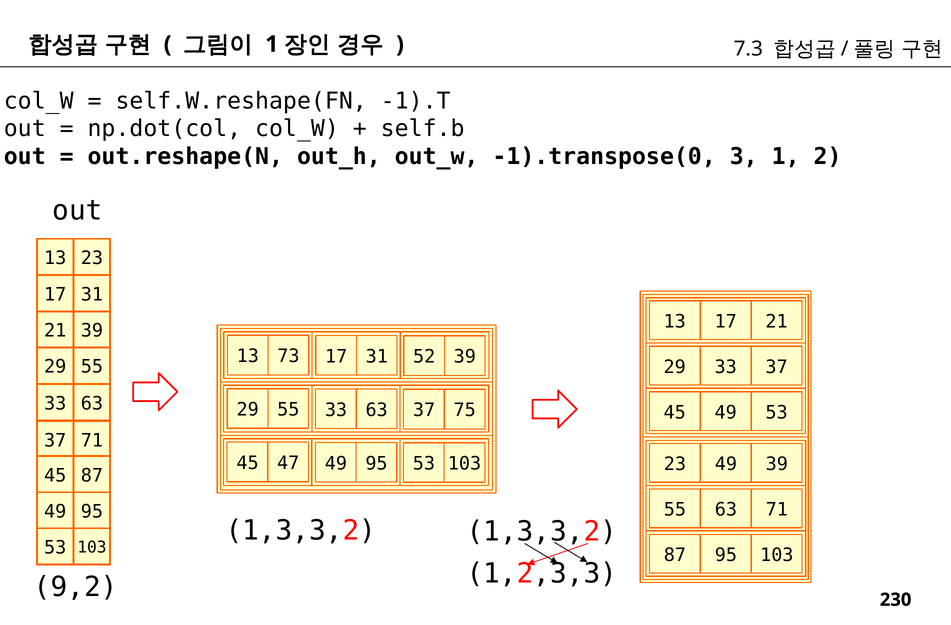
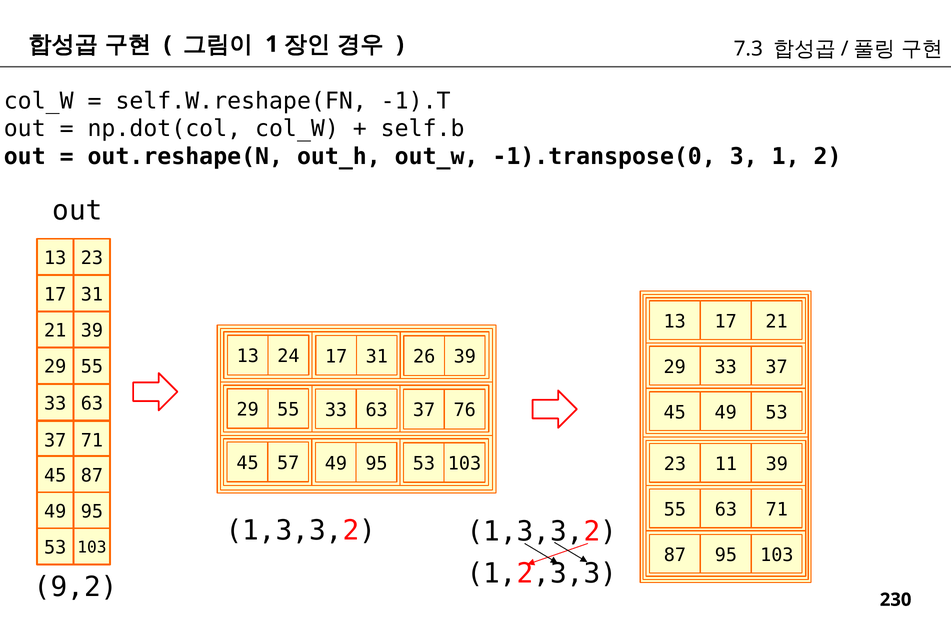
73: 73 -> 24 (288, 356)
52: 52 -> 26 (424, 357)
75: 75 -> 76 (465, 410)
47: 47 -> 57 (288, 463)
23 49: 49 -> 11 (726, 464)
